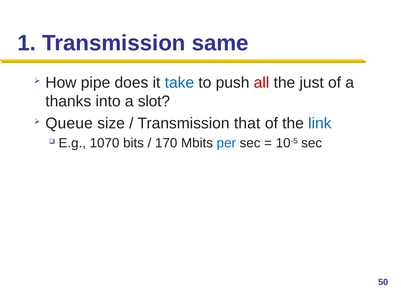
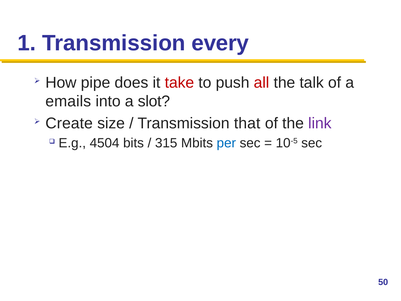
same: same -> every (220, 43)
take colour: blue -> red (179, 83)
just: just -> talk (312, 83)
thanks: thanks -> emails (68, 101)
Queue: Queue -> Create (69, 123)
link colour: blue -> purple (320, 123)
1070: 1070 -> 4504 (105, 143)
170: 170 -> 315 (166, 143)
